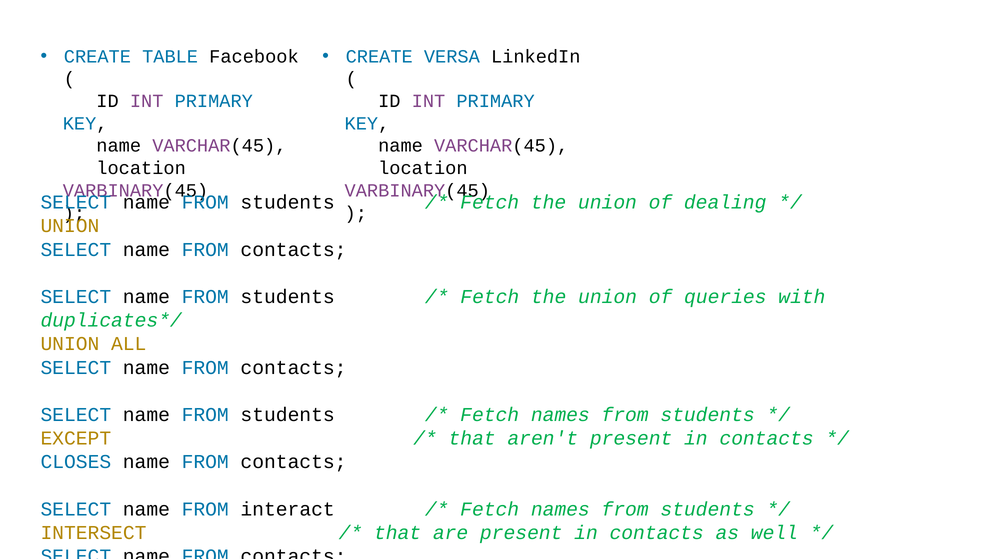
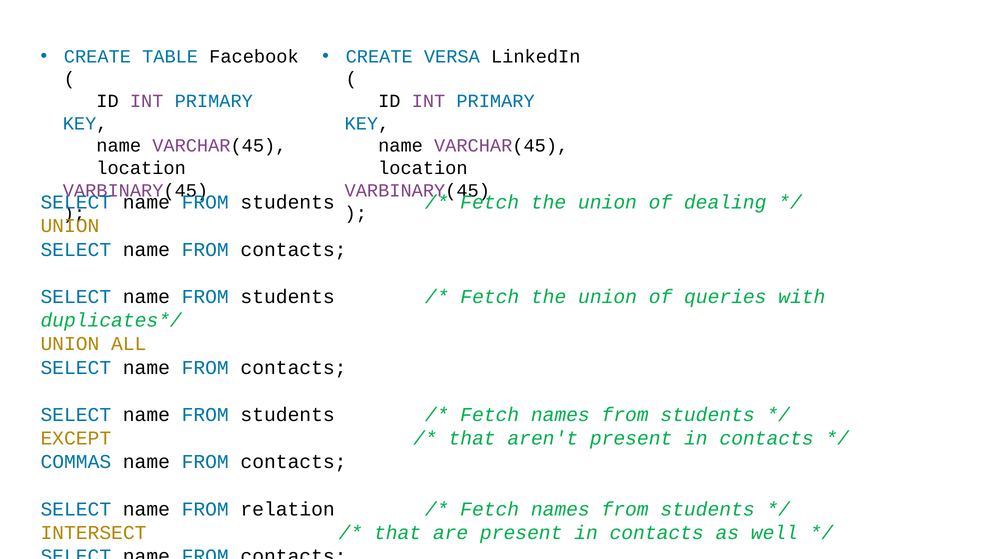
CLOSES: CLOSES -> COMMAS (76, 462)
interact: interact -> relation (288, 509)
